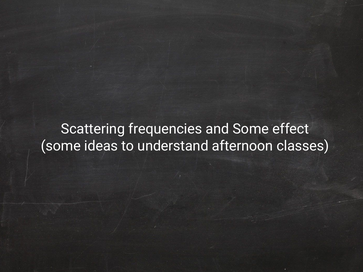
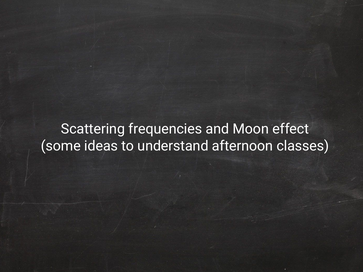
and Some: Some -> Moon (251, 129)
